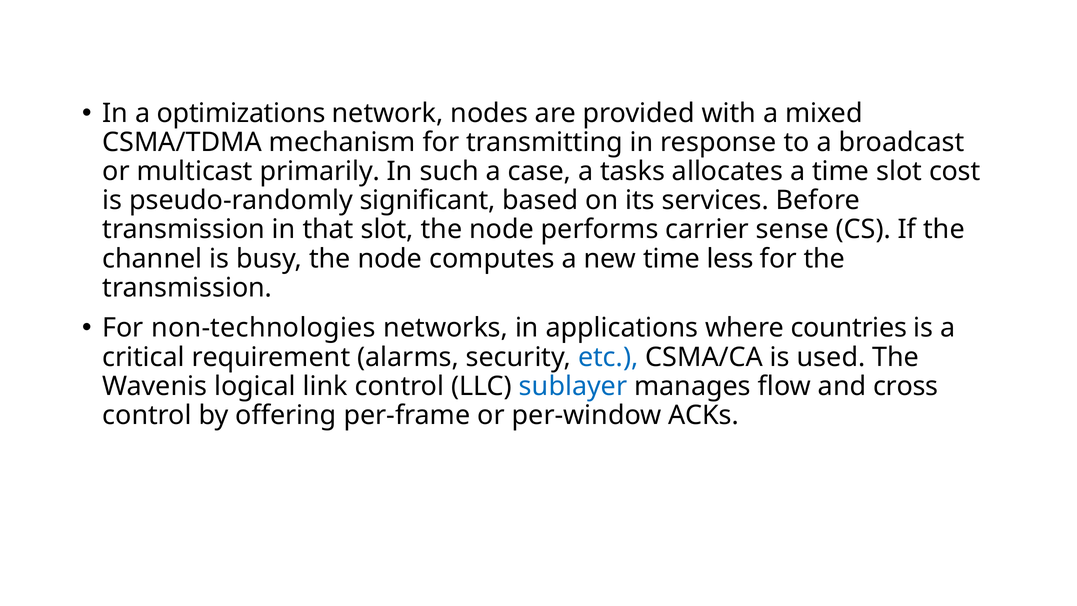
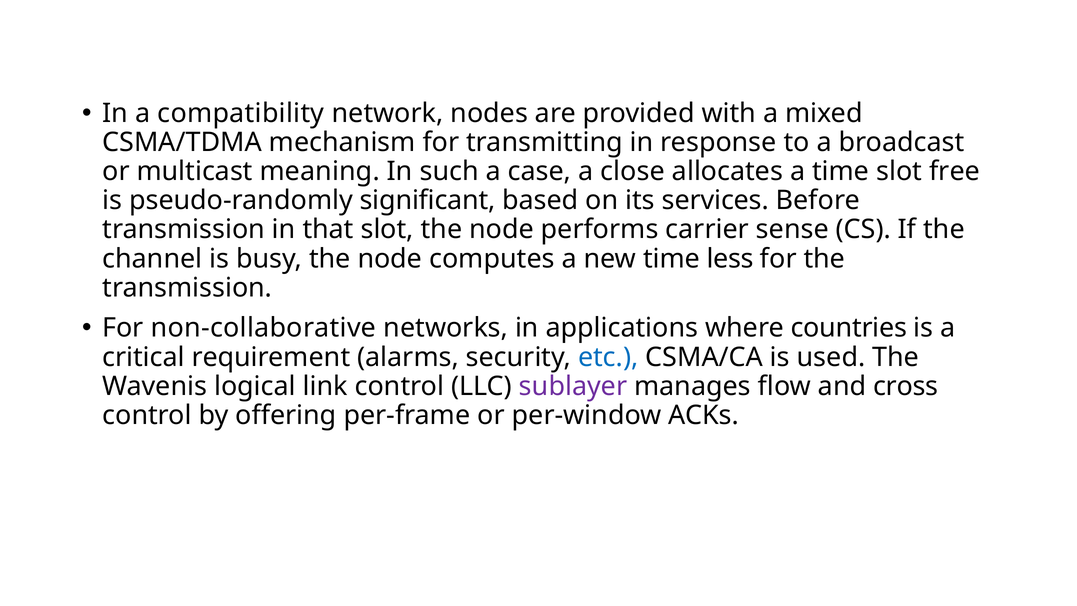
optimizations: optimizations -> compatibility (241, 113)
primarily: primarily -> meaning (320, 171)
tasks: tasks -> close (633, 171)
cost: cost -> free (955, 171)
non-technologies: non-technologies -> non-collaborative (263, 328)
sublayer colour: blue -> purple (573, 386)
